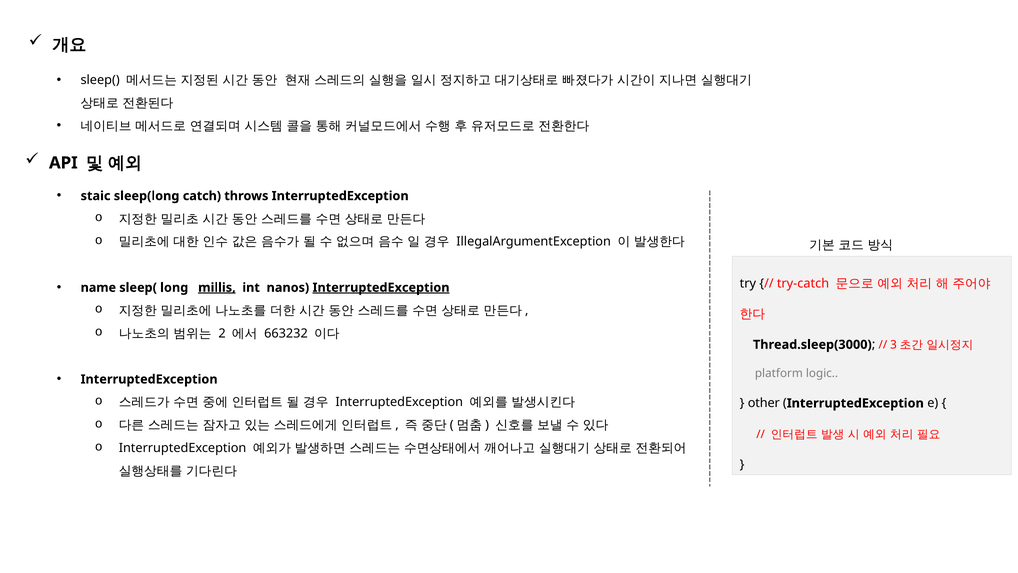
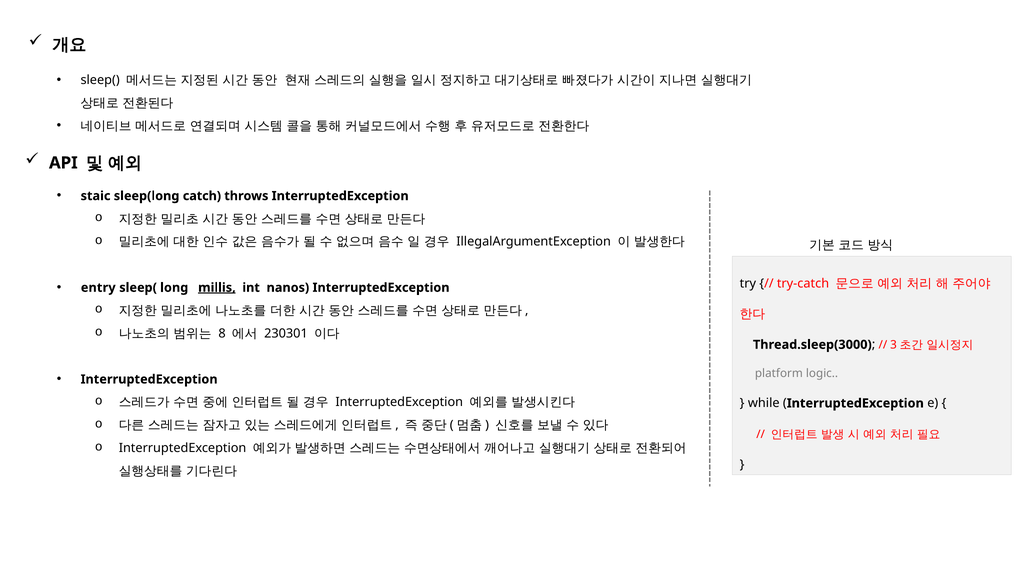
name: name -> entry (98, 287)
InterruptedException underline: present -> none (381, 287)
2: 2 -> 8 (222, 333)
663232: 663232 -> 230301 (286, 333)
other: other -> while (764, 403)
